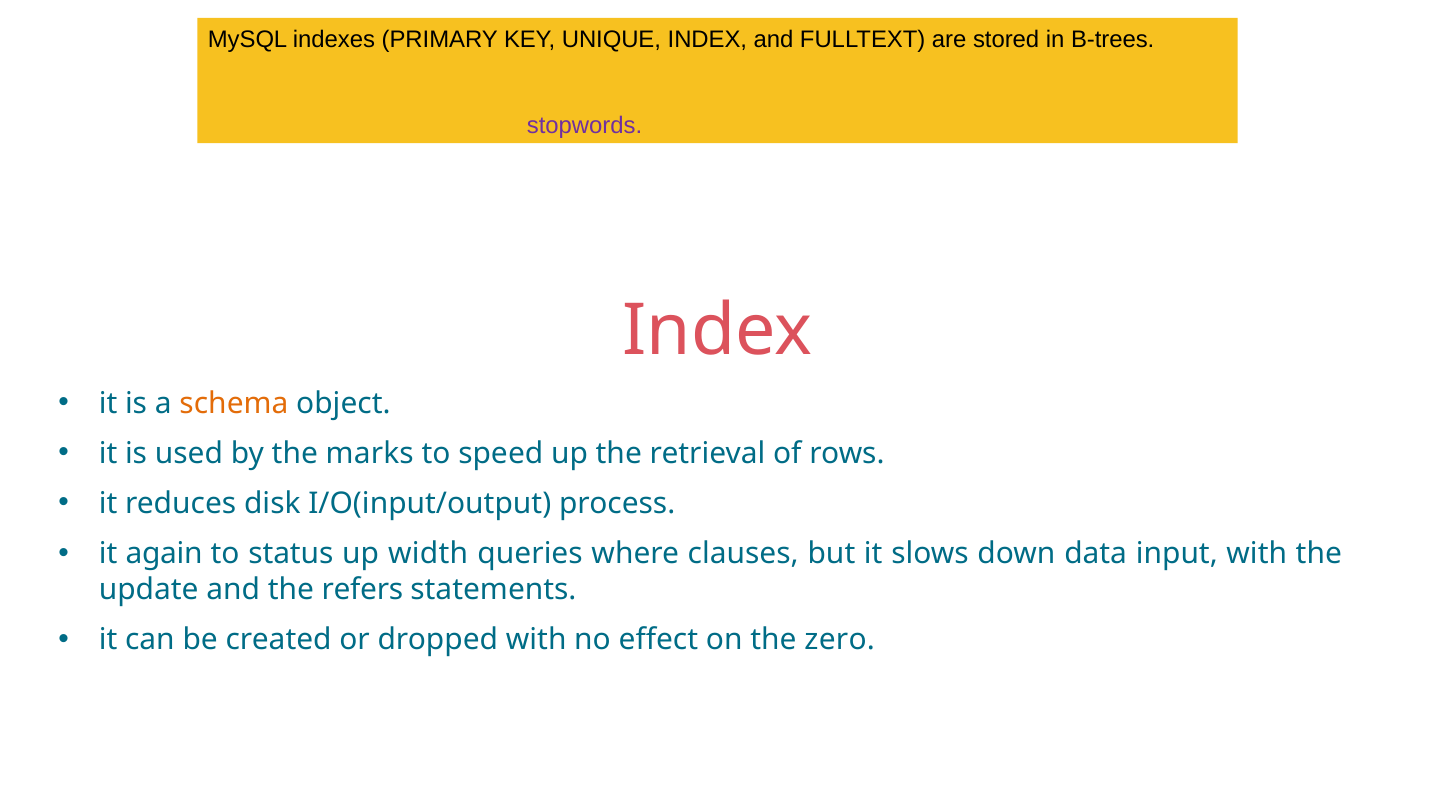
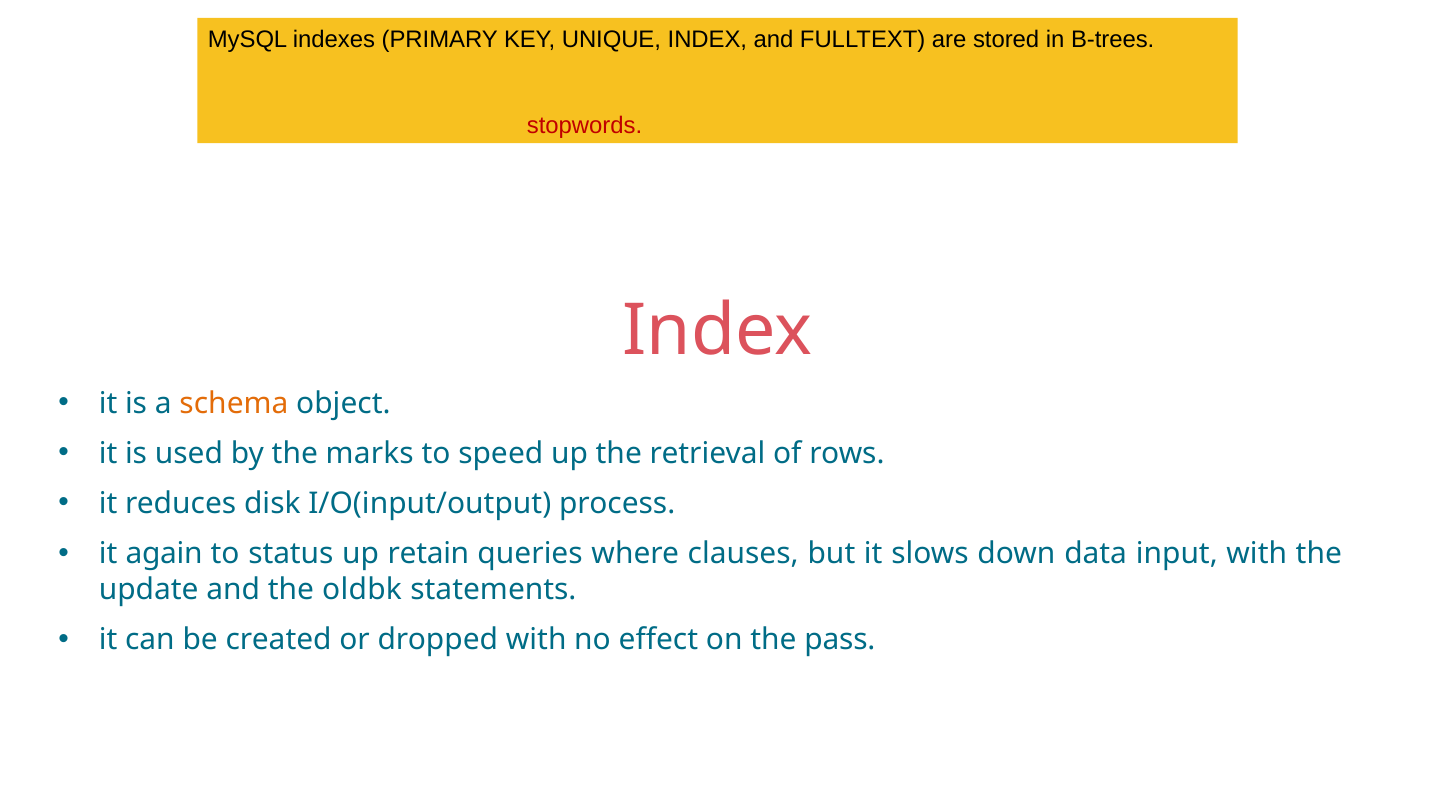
stopwords colour: purple -> red (585, 125)
width: width -> retain (428, 554)
refers: refers -> oldbk (362, 590)
zero: zero -> pass (840, 640)
